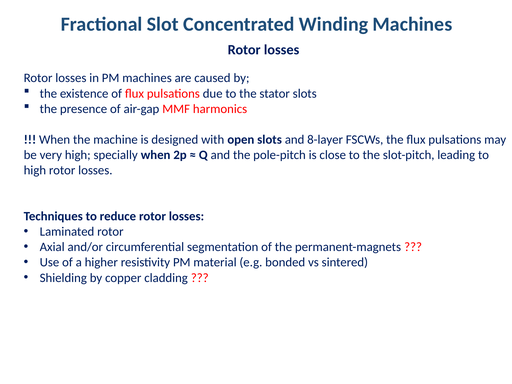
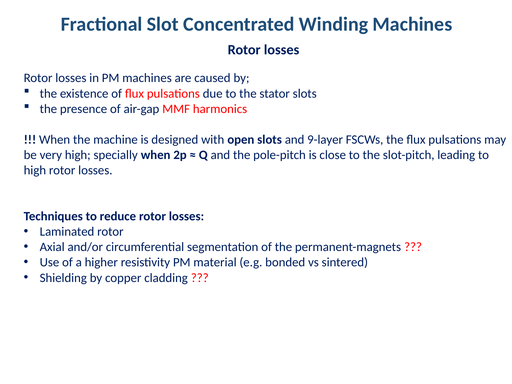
8-layer: 8-layer -> 9-layer (325, 140)
